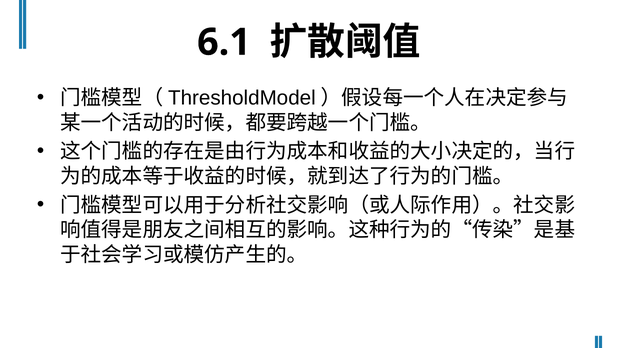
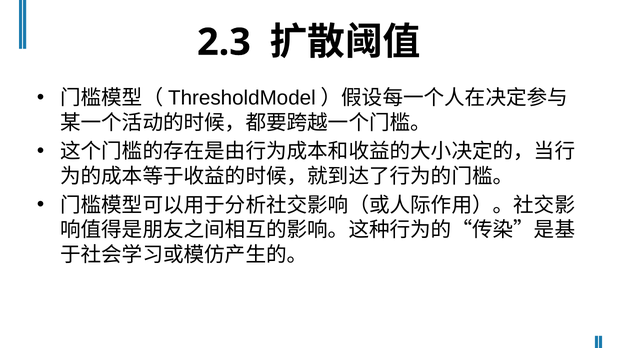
6.1: 6.1 -> 2.3 (224, 42)
